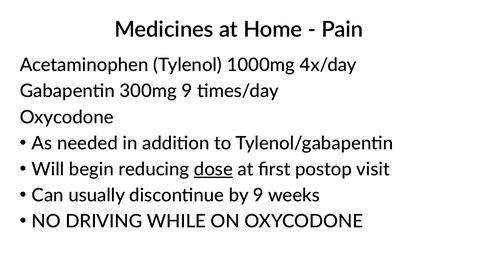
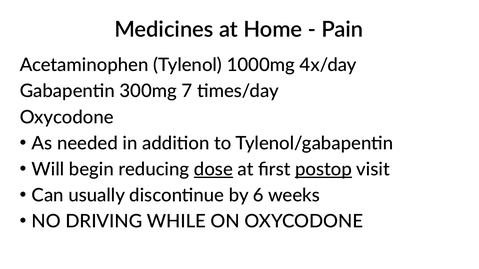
300mg 9: 9 -> 7 (187, 91)
postop underline: none -> present (324, 170)
by 9: 9 -> 6 (258, 196)
